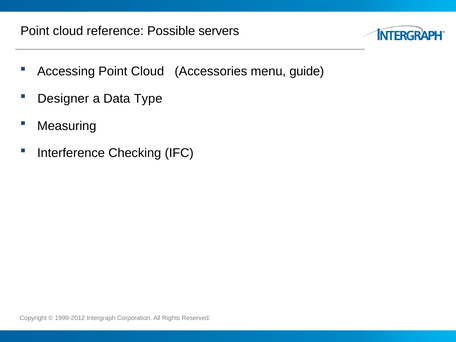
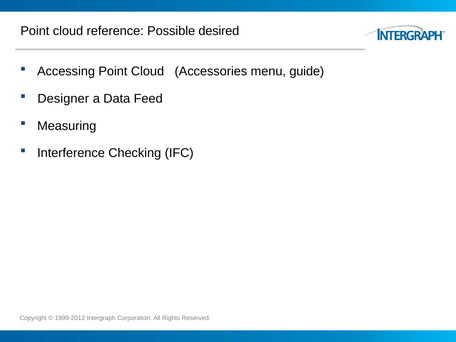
servers: servers -> desired (219, 31)
Type: Type -> Feed (148, 99)
